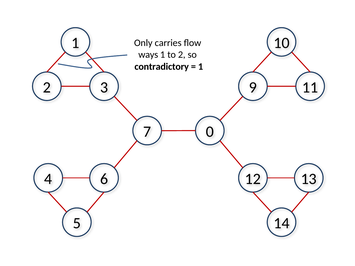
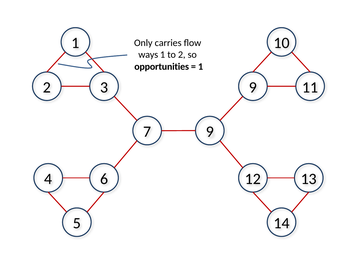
contradictory: contradictory -> opportunities (162, 67)
7 0: 0 -> 9 (210, 132)
